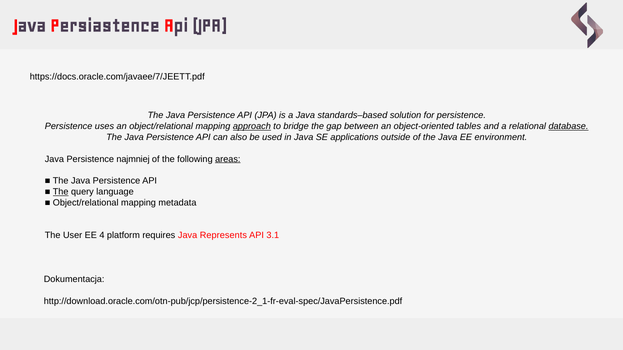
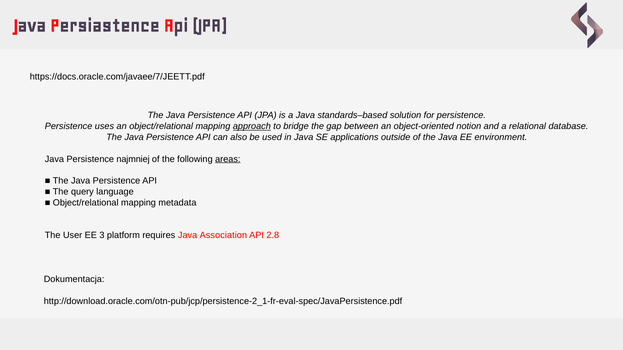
tables: tables -> notion (469, 127)
database underline: present -> none (568, 127)
The underline: present -> none (61, 192)
4: 4 -> 3 (102, 236)
Represents: Represents -> Association (223, 236)
3.1: 3.1 -> 2.8 (273, 236)
